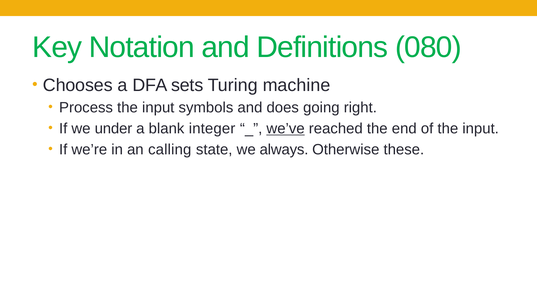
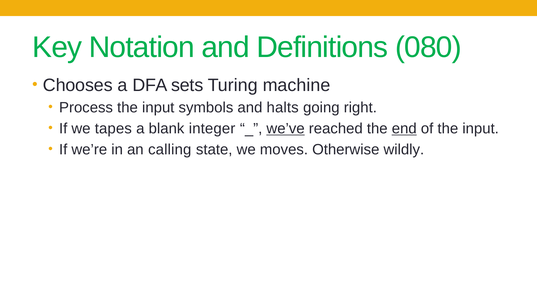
does: does -> halts (283, 108)
under: under -> tapes (113, 129)
end underline: none -> present (404, 129)
always: always -> moves (284, 149)
these: these -> wildly (404, 149)
